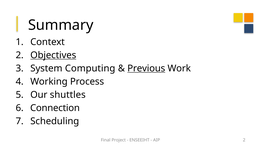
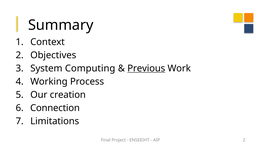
Objectives underline: present -> none (53, 55)
shuttles: shuttles -> creation (68, 95)
Scheduling: Scheduling -> Limitations (55, 121)
